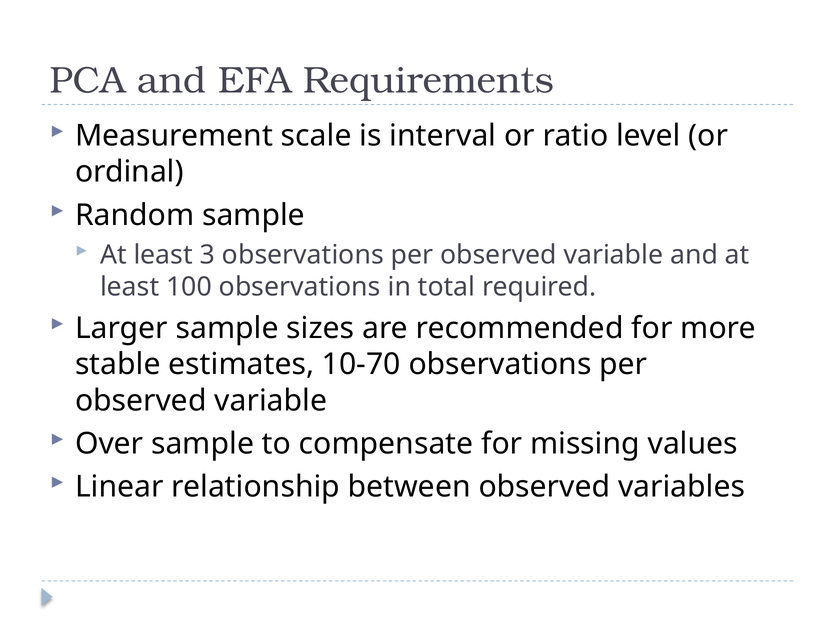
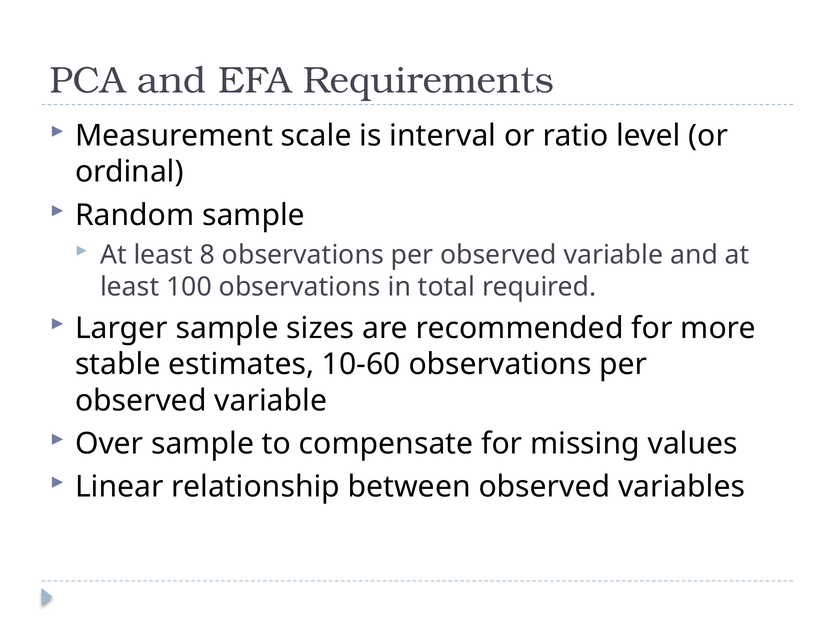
3: 3 -> 8 (207, 255)
10-70: 10-70 -> 10-60 (361, 364)
